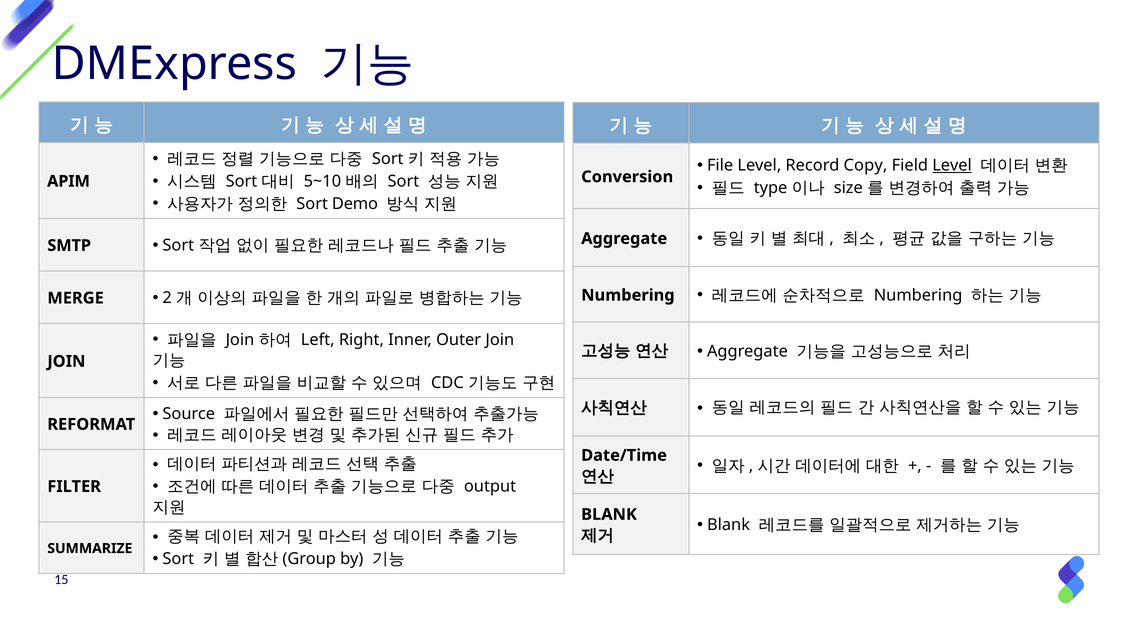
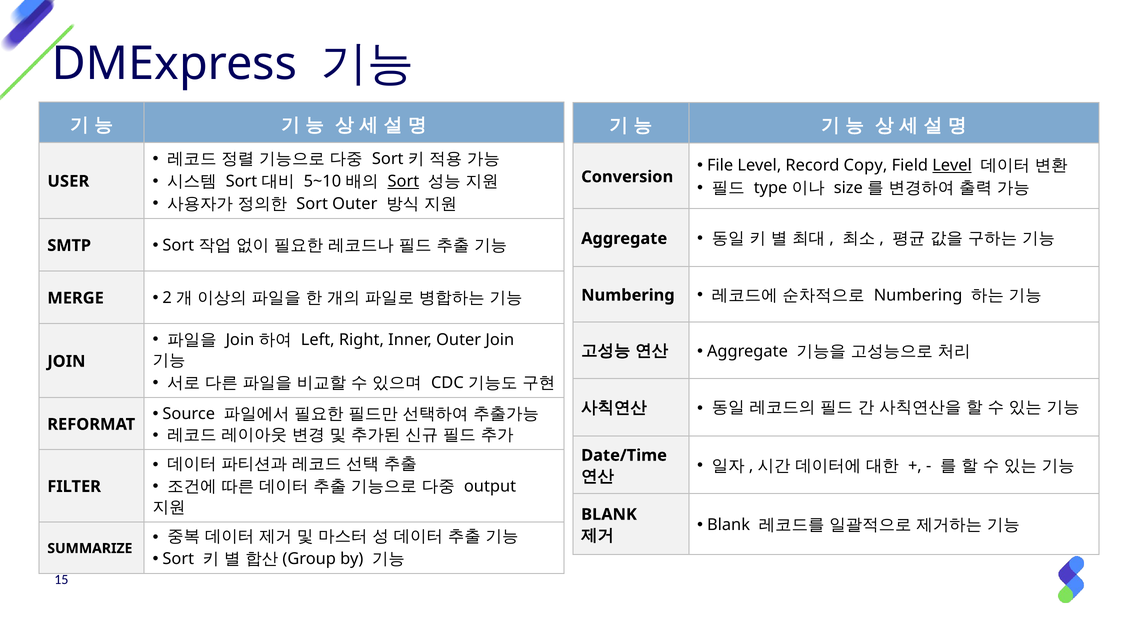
Sort underline: none -> present (403, 181)
APIM: APIM -> USER (68, 181)
Sort Demo: Demo -> Outer (355, 204)
